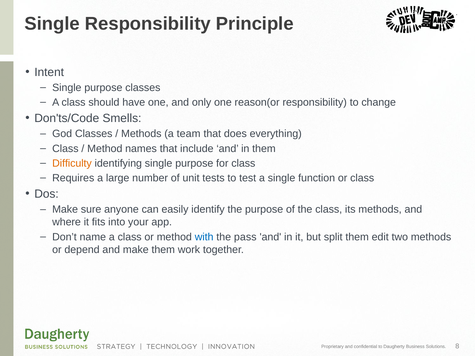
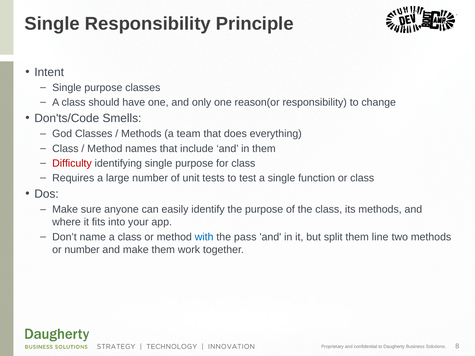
Difficulty colour: orange -> red (72, 163)
edit: edit -> line (380, 237)
or depend: depend -> number (82, 250)
